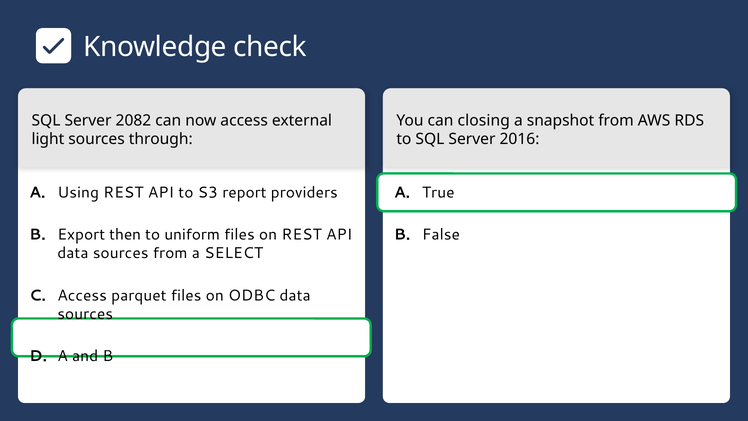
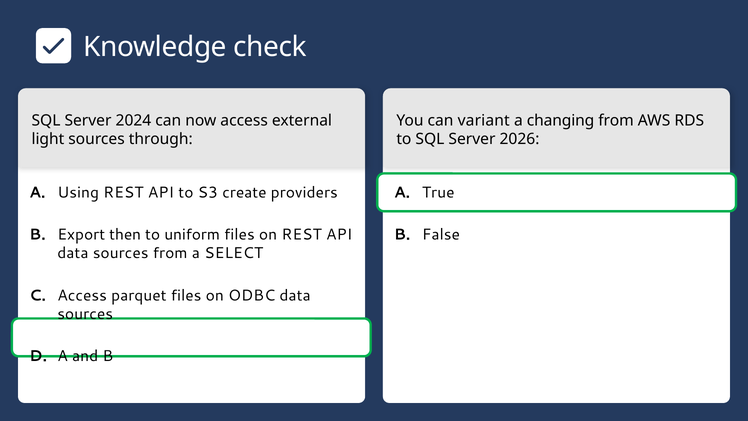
2082: 2082 -> 2024 (133, 120)
closing: closing -> variant (484, 120)
snapshot: snapshot -> changing (561, 120)
2016: 2016 -> 2026 (520, 139)
report: report -> create (244, 192)
